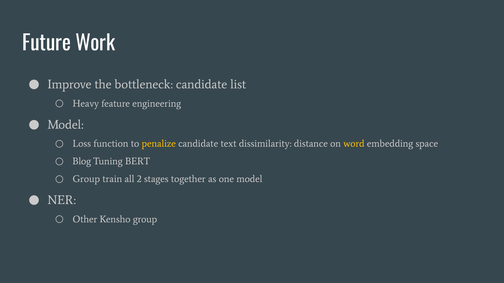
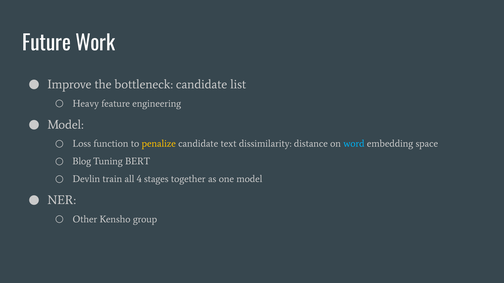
word colour: yellow -> light blue (354, 144)
Group: Group -> Devlin (86, 179)
2: 2 -> 4 (139, 179)
